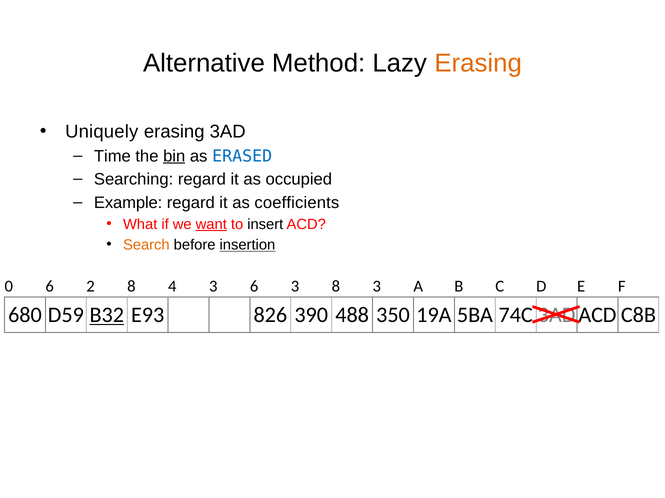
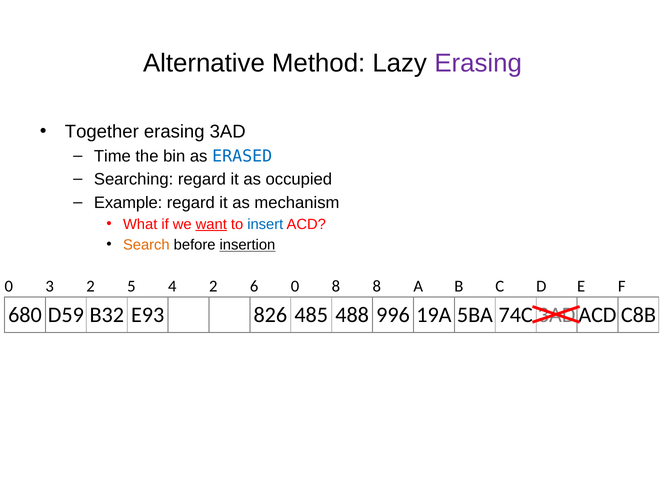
Erasing colour: orange -> purple (478, 63)
Uniquely: Uniquely -> Together (102, 132)
bin underline: present -> none (174, 156)
coefficients: coefficients -> mechanism (297, 203)
insert colour: black -> blue (265, 225)
0 6: 6 -> 3 (50, 287)
2 8: 8 -> 5 (131, 287)
4 3: 3 -> 2 (213, 287)
6 3: 3 -> 0 (295, 287)
8 3: 3 -> 8 (377, 287)
B32 underline: present -> none (107, 315)
390: 390 -> 485 (311, 315)
350: 350 -> 996 (393, 315)
